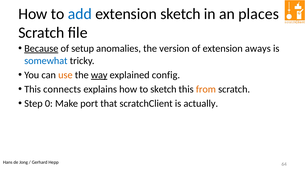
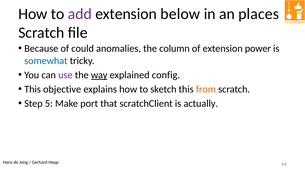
add colour: blue -> purple (80, 14)
extension sketch: sketch -> below (180, 14)
Because underline: present -> none (41, 48)
setup: setup -> could (83, 48)
version: version -> column (174, 48)
aways: aways -> power (258, 48)
use colour: orange -> purple (65, 75)
connects: connects -> objective (62, 89)
0: 0 -> 5 (49, 103)
